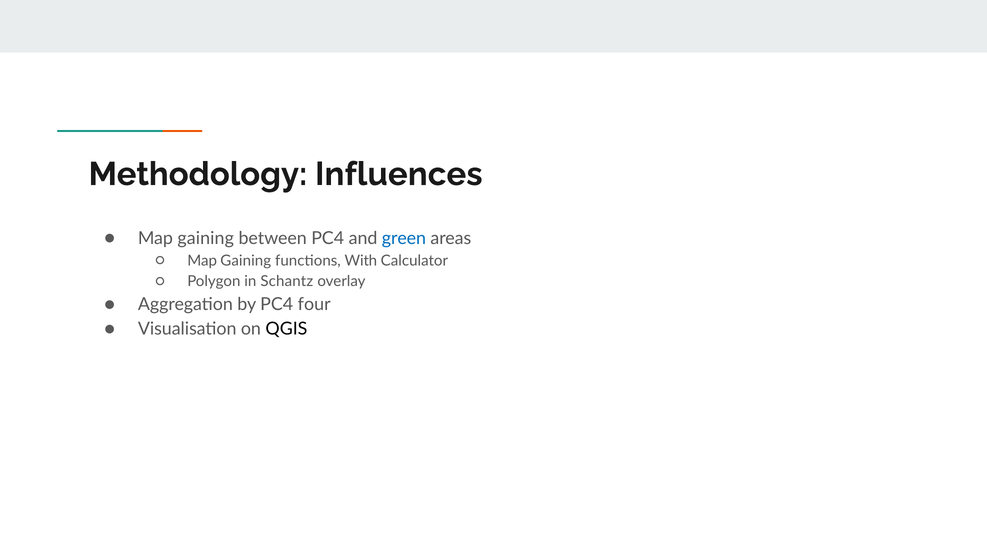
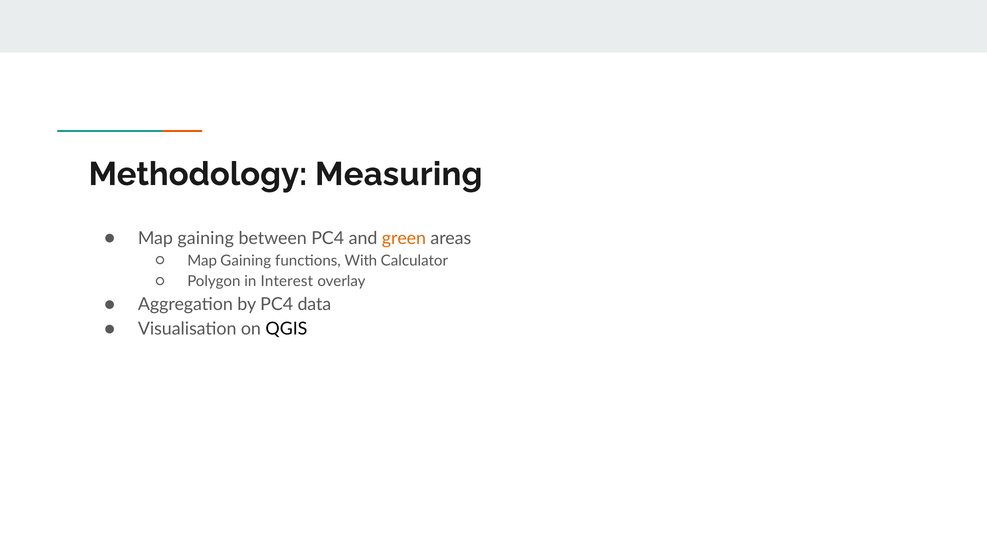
Influences: Influences -> Measuring (399, 174)
green colour: blue -> orange (404, 238)
Schantz: Schantz -> Interest (287, 282)
four: four -> data (314, 305)
